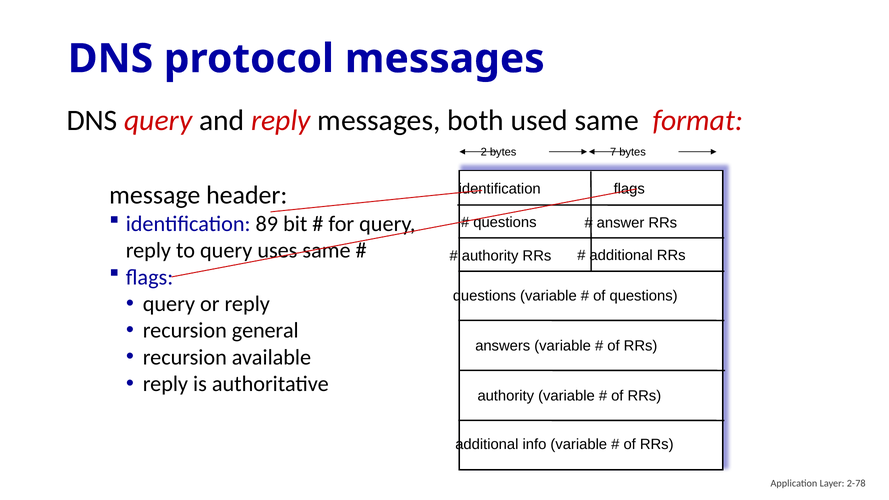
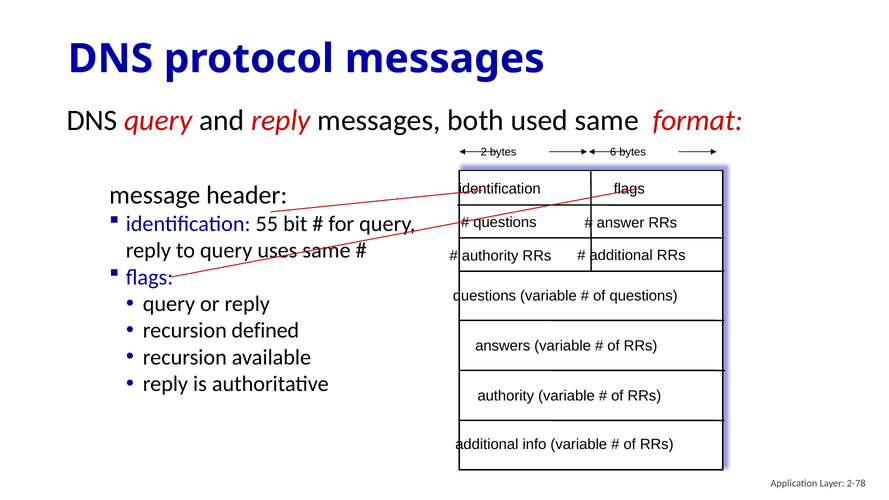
7: 7 -> 6 (613, 152)
89: 89 -> 55 (267, 224)
general: general -> defined (265, 331)
